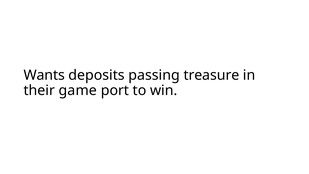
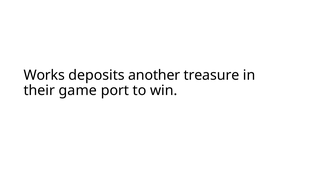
Wants: Wants -> Works (44, 75)
passing: passing -> another (154, 75)
